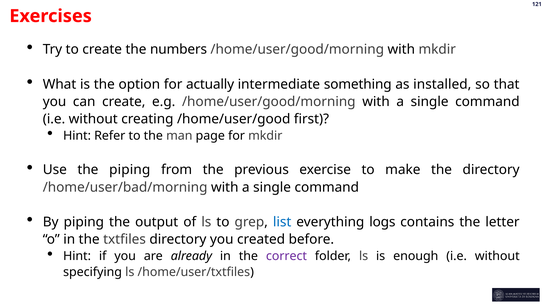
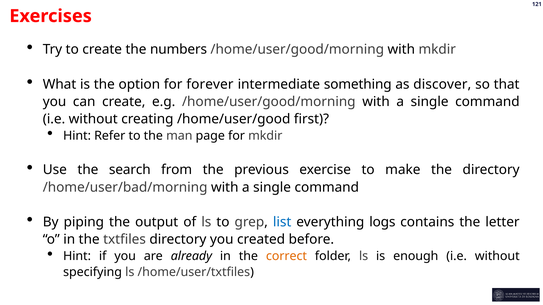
actually: actually -> forever (210, 84)
installed: installed -> discover (442, 84)
the piping: piping -> search (130, 170)
correct colour: purple -> orange (286, 256)
